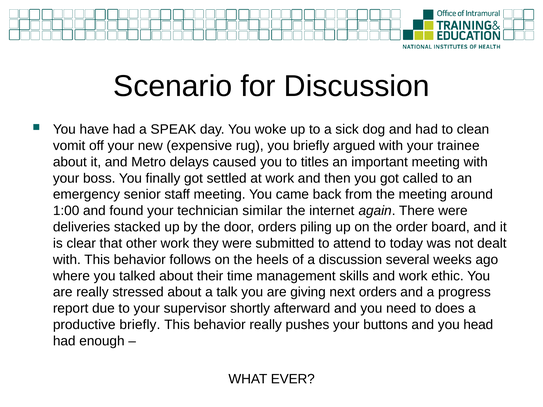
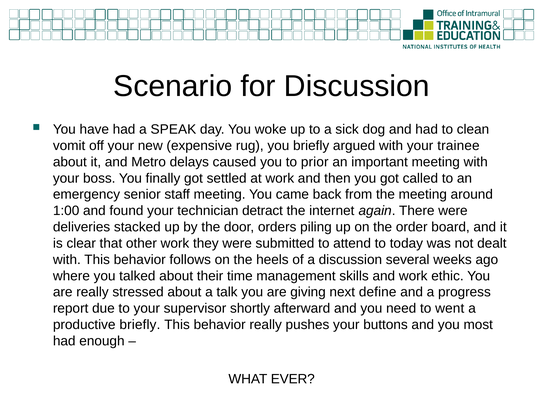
titles: titles -> prior (315, 162)
similar: similar -> detract (263, 211)
next orders: orders -> define (378, 292)
does: does -> went (450, 309)
head: head -> most (478, 325)
